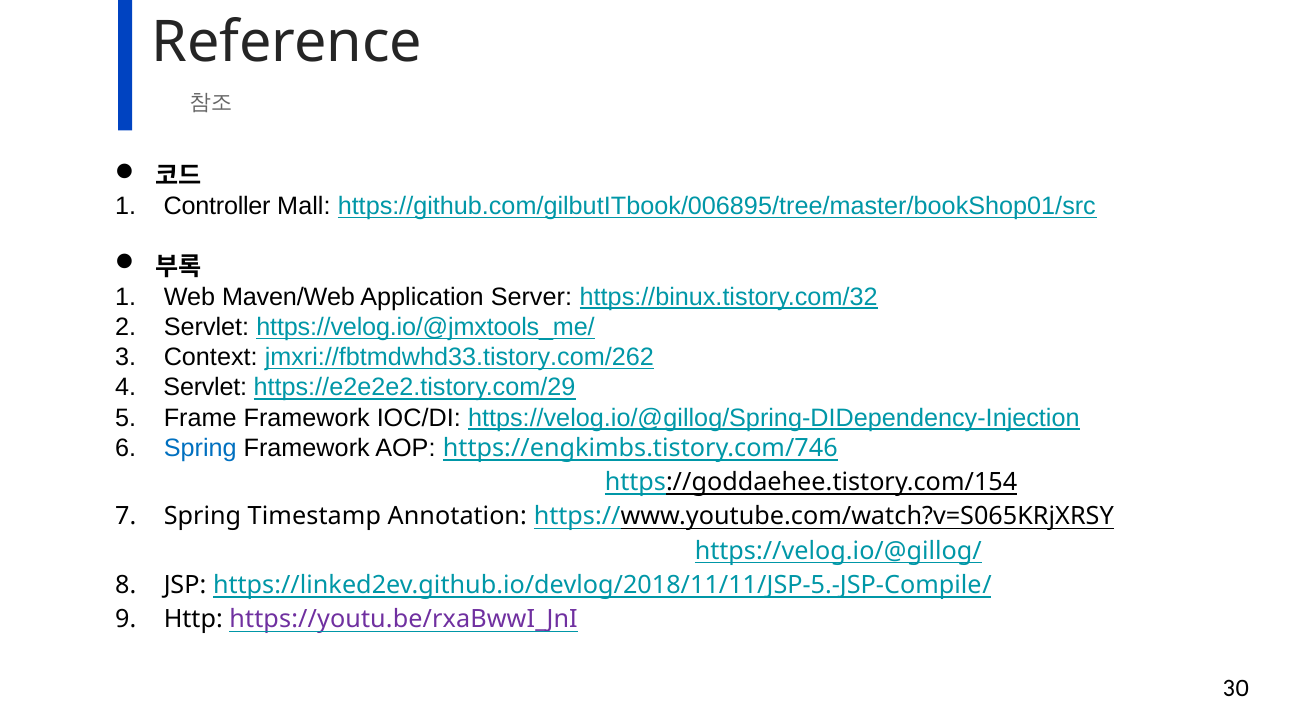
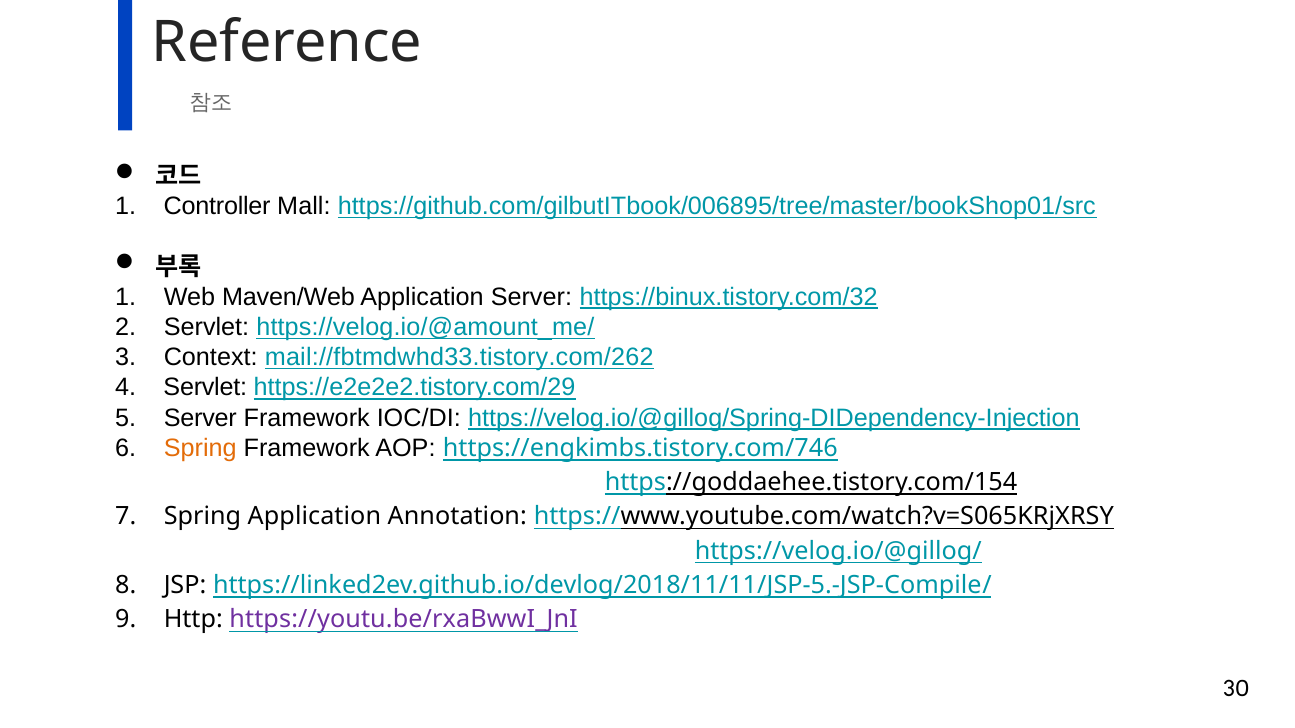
https://velog.io/@jmxtools_me/: https://velog.io/@jmxtools_me/ -> https://velog.io/@amount_me/ (425, 327)
jmxri://fbtmdwhd33.tistory.com/262: jmxri://fbtmdwhd33.tistory.com/262 -> mail://fbtmdwhd33.tistory.com/262 (459, 358)
Frame: Frame -> Server (200, 418)
Spring colour: blue -> orange (200, 448)
Spring Timestamp: Timestamp -> Application (314, 517)
